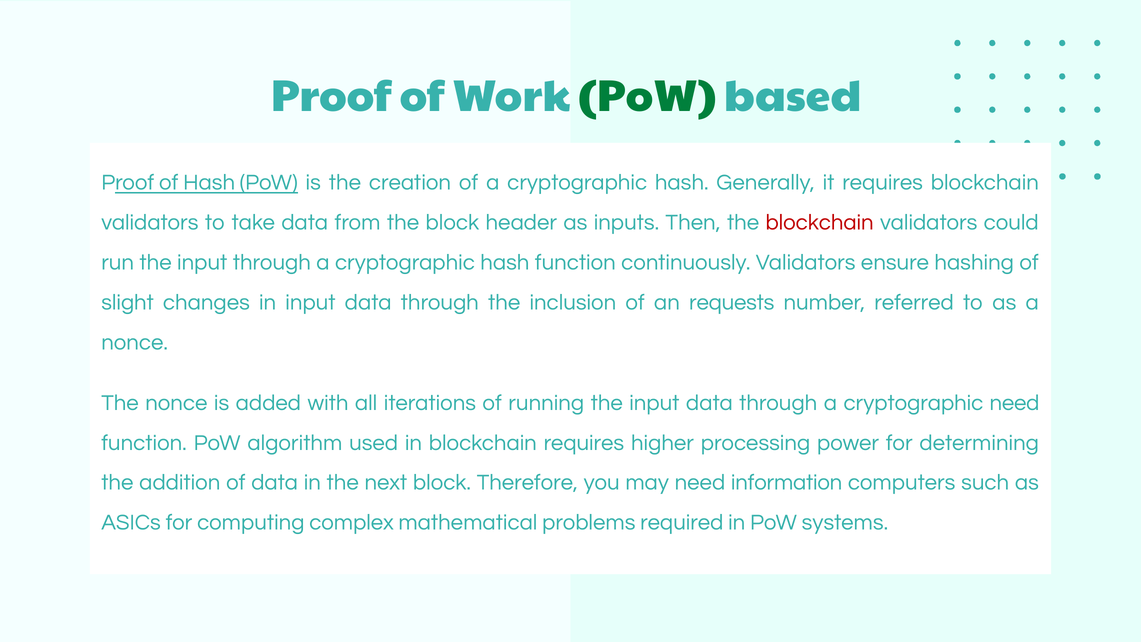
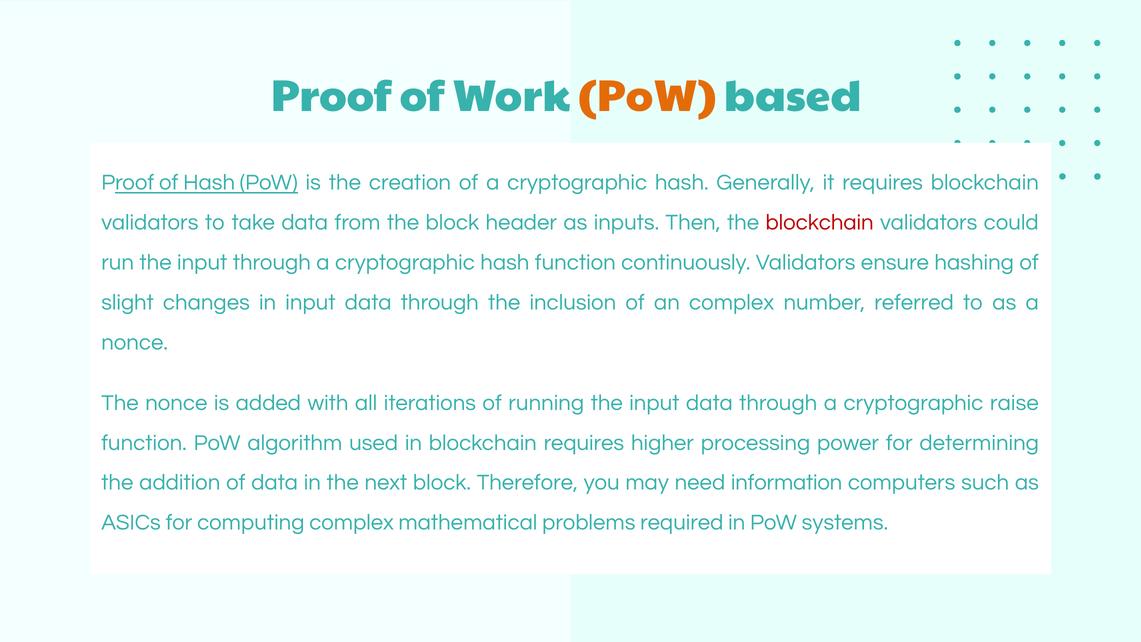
PoW colour: green -> orange (647, 97)
an requests: requests -> complex (732, 302)
cryptographic need: need -> raise (1014, 403)
